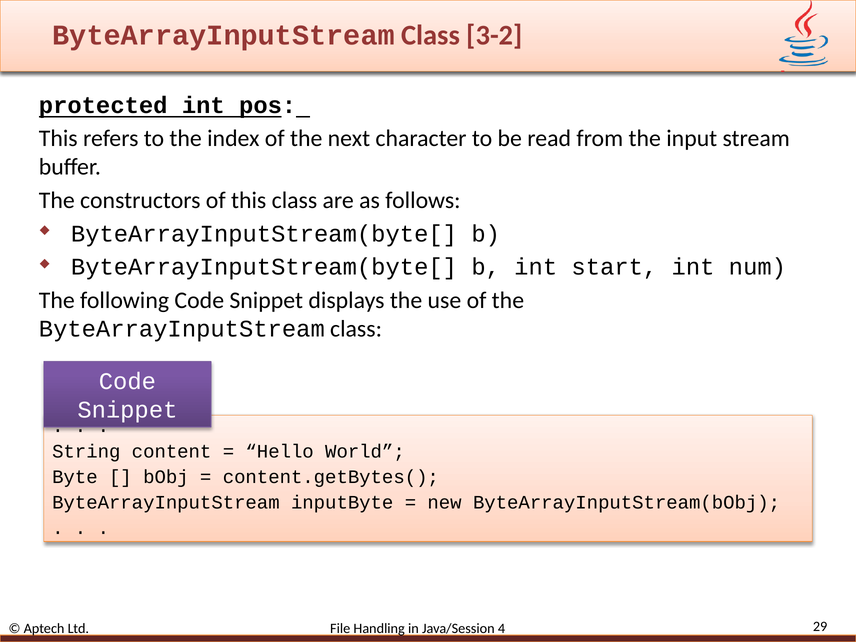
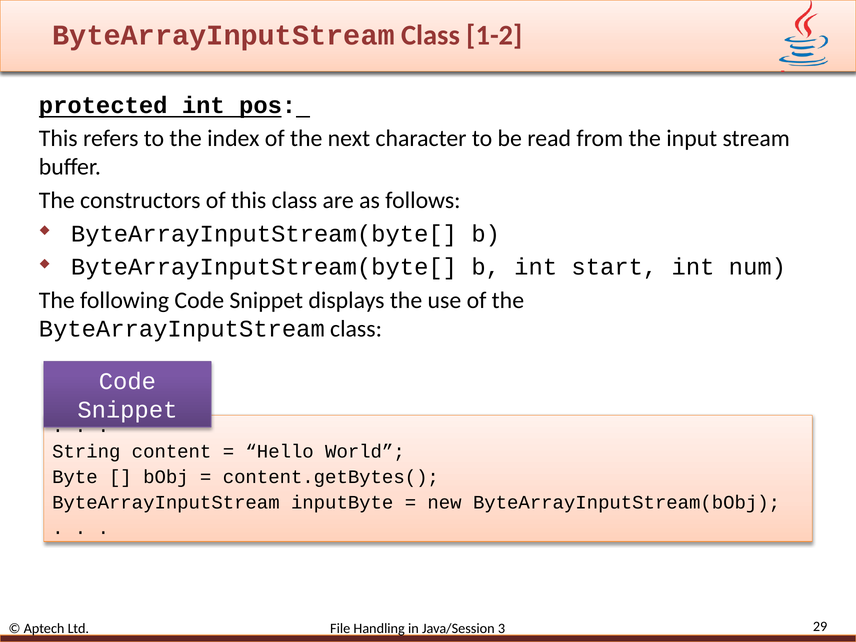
3-2: 3-2 -> 1-2 (494, 35)
4: 4 -> 3 (502, 629)
